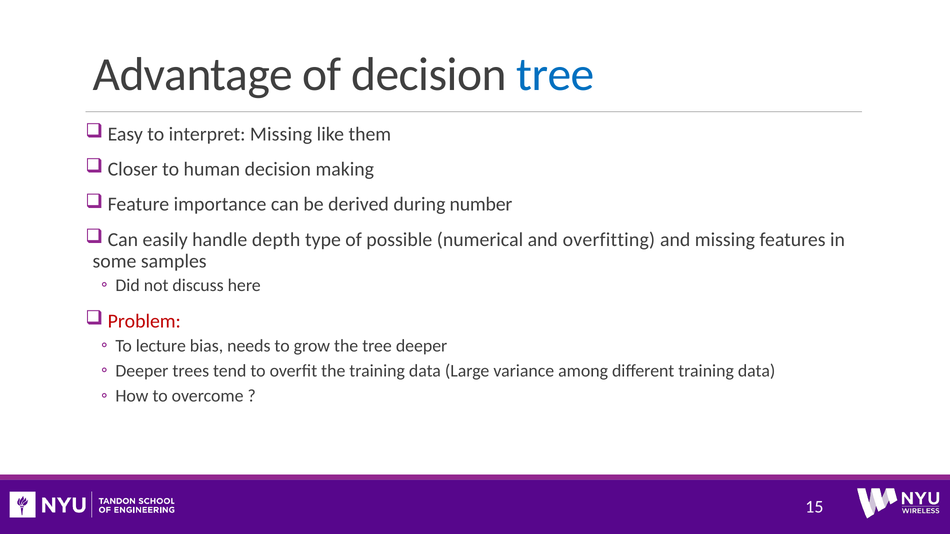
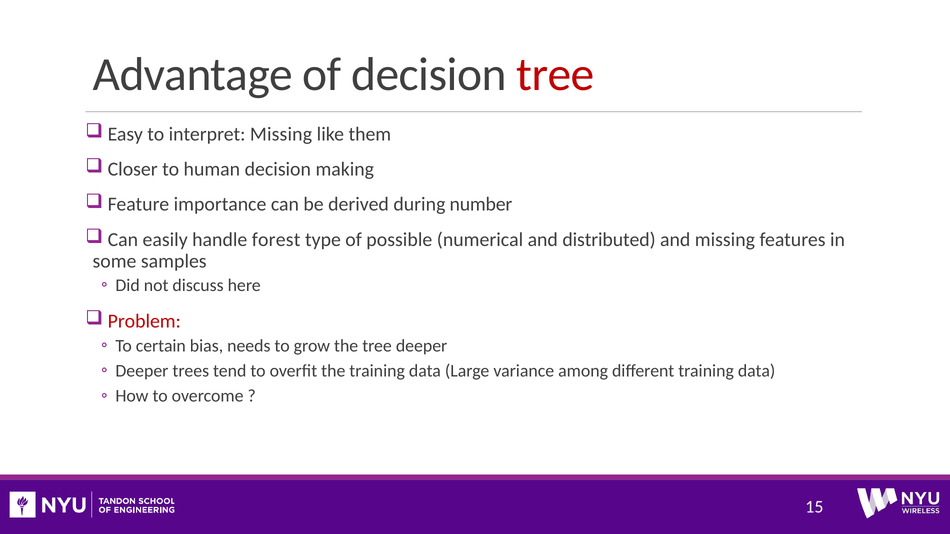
tree colour: blue -> red (555, 74)
depth: depth -> forest (276, 240)
overfitting: overfitting -> distributed (609, 240)
lecture: lecture -> certain (161, 346)
